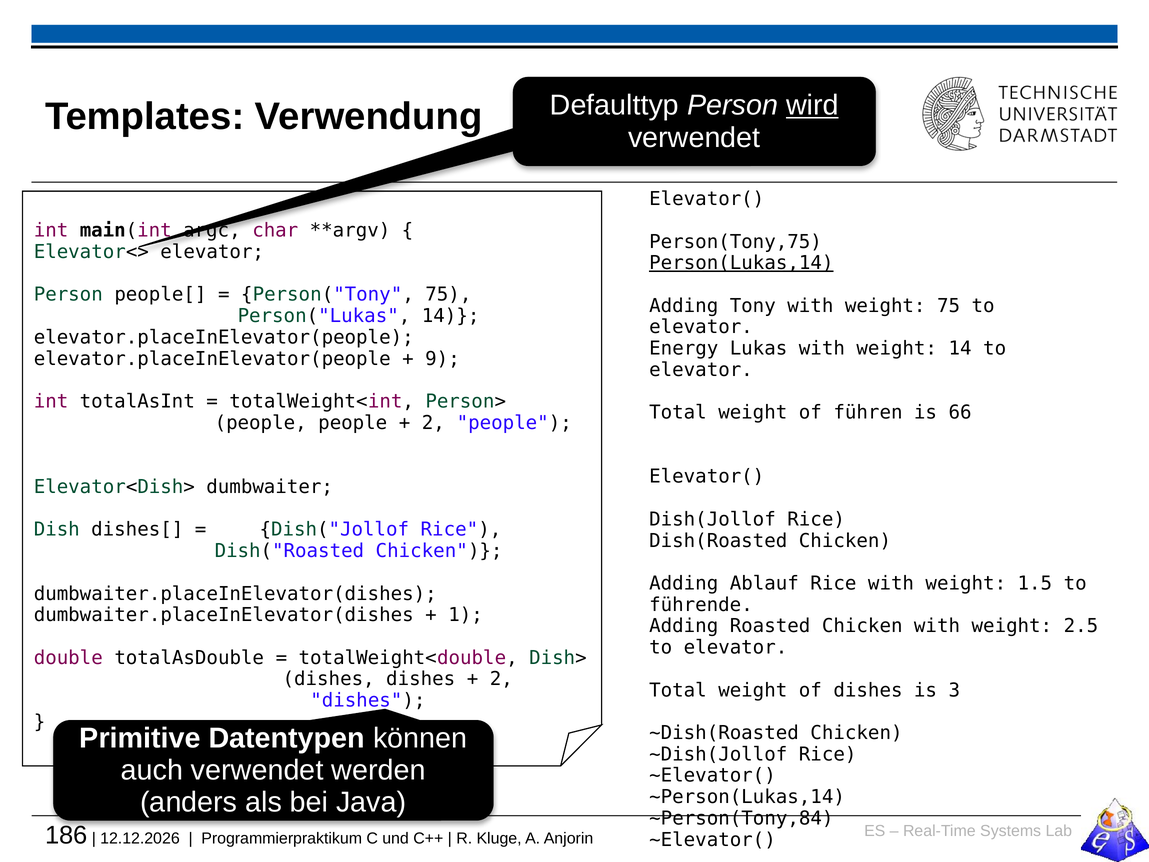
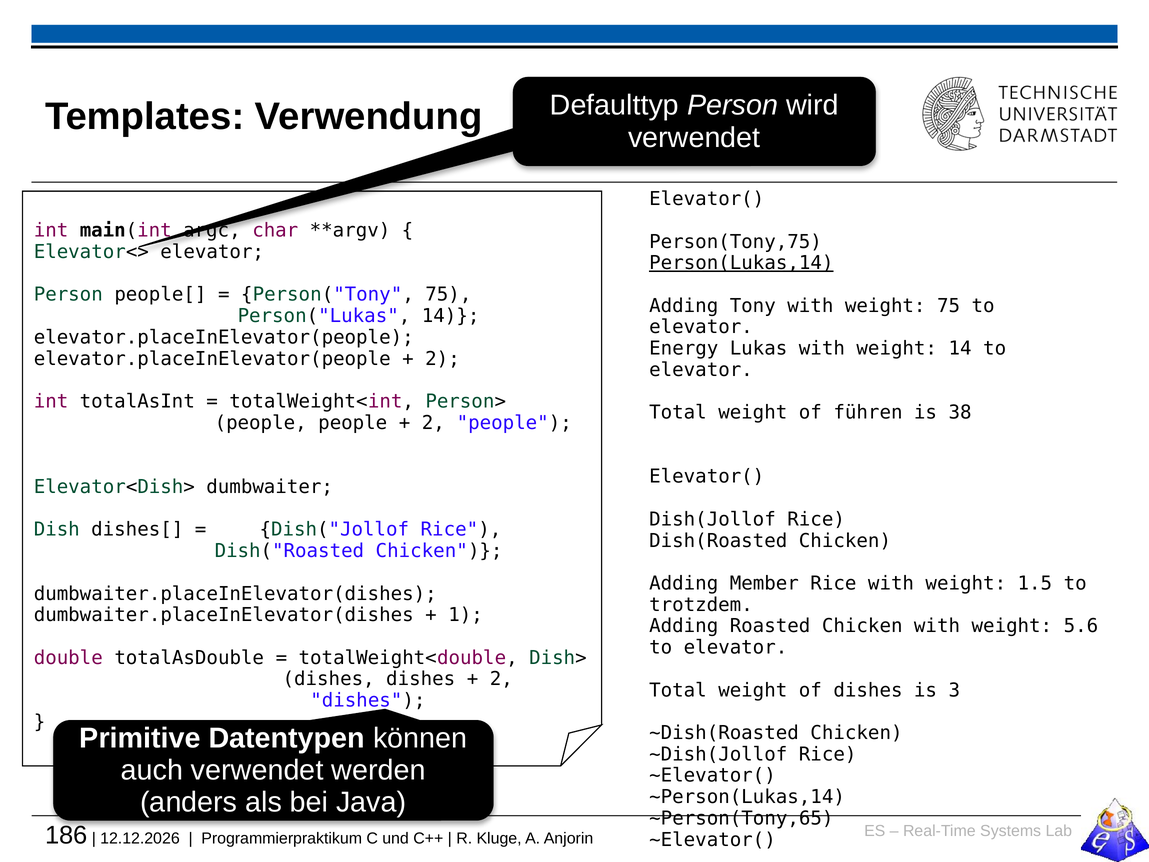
wird underline: present -> none (812, 105)
9: 9 -> 2 (442, 359)
66: 66 -> 38 (960, 412)
Ablauf: Ablauf -> Member (764, 583)
führende: führende -> trotzdem (701, 605)
2.5: 2.5 -> 5.6 (1081, 626)
~Person(Tony,84: ~Person(Tony,84 -> ~Person(Tony,65 (741, 818)
